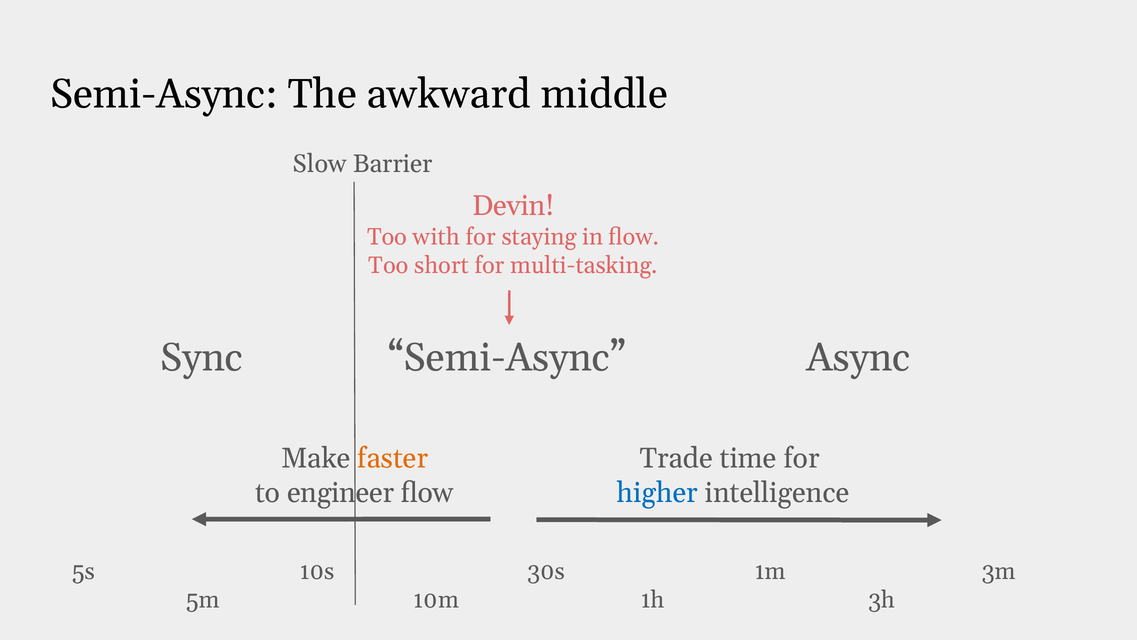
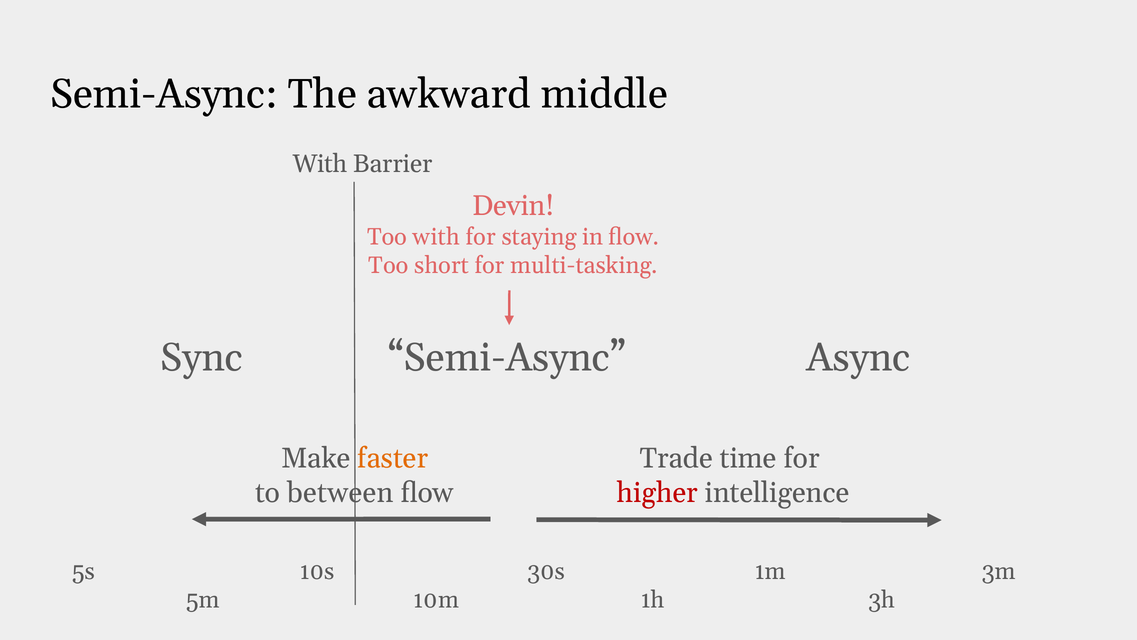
Slow: Slow -> With (320, 164)
engineer: engineer -> between (340, 492)
higher colour: blue -> red (657, 492)
